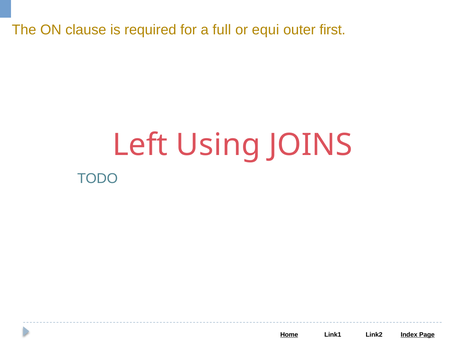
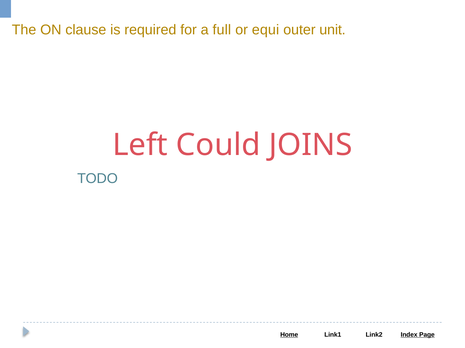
first: first -> unit (333, 30)
Using: Using -> Could (218, 145)
